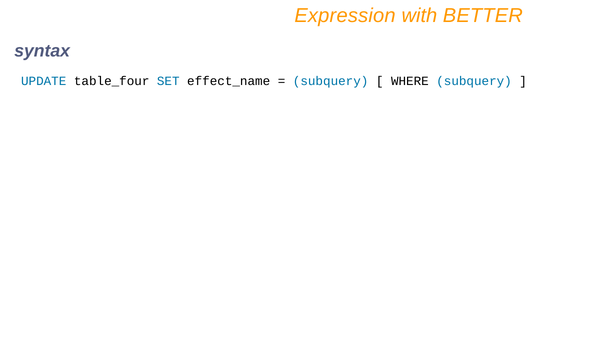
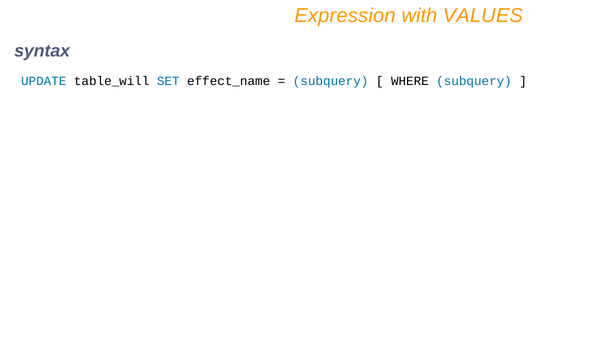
BETTER: BETTER -> VALUES (483, 16)
table_four: table_four -> table_will (112, 81)
